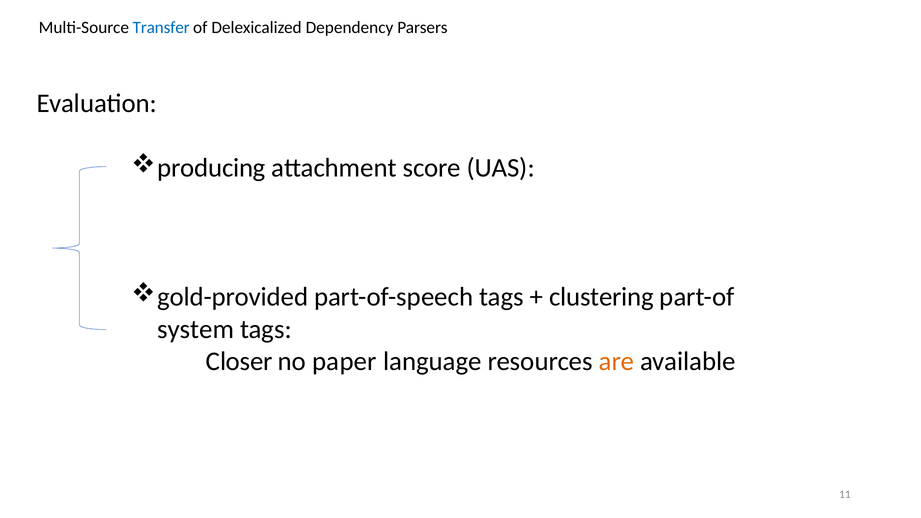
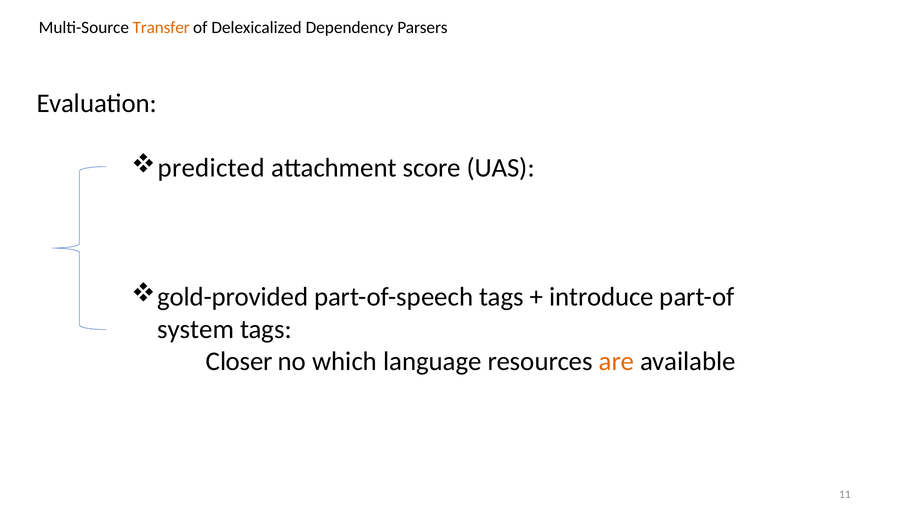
Transfer colour: blue -> orange (161, 28)
producing: producing -> predicted (211, 168)
clustering: clustering -> introduce (601, 297)
paper: paper -> which (345, 362)
